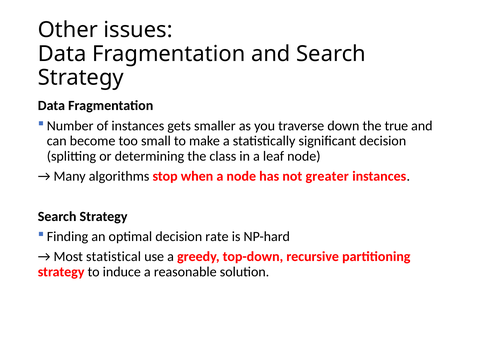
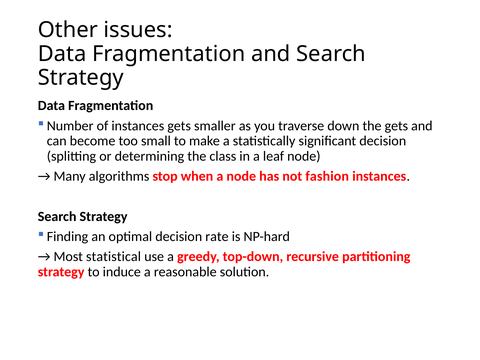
the true: true -> gets (396, 126)
greater: greater -> fashion (327, 176)
